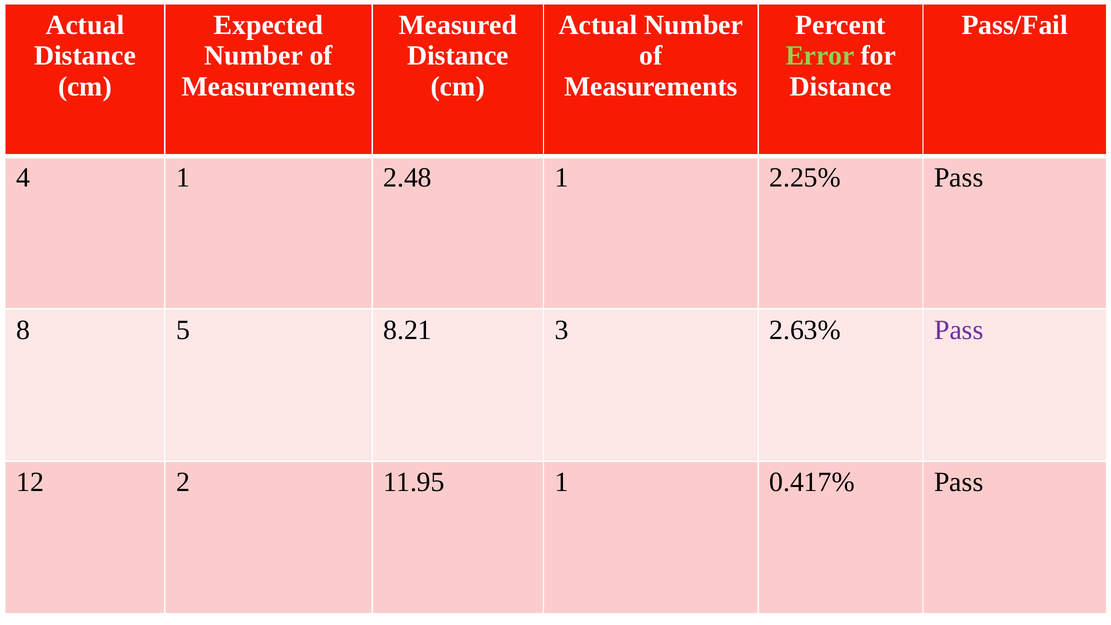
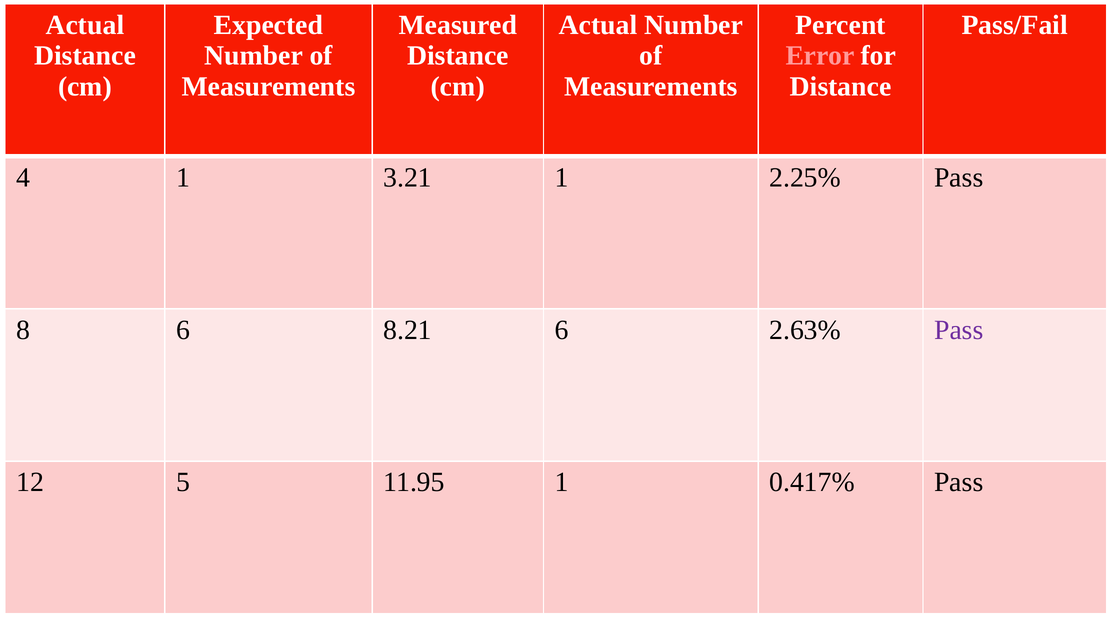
Error colour: light green -> pink (820, 56)
2.48: 2.48 -> 3.21 (408, 177)
8 5: 5 -> 6 (183, 330)
8.21 3: 3 -> 6 (562, 330)
2: 2 -> 5 (183, 482)
